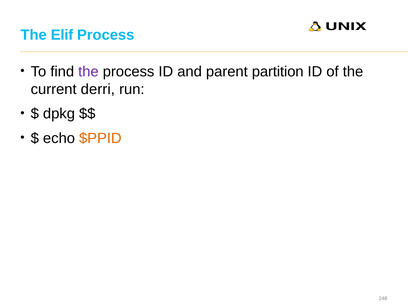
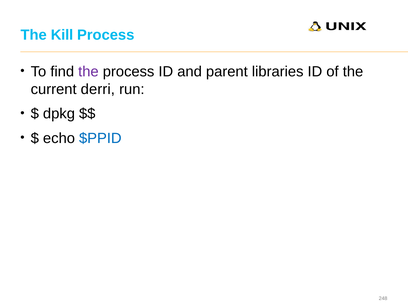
Elif: Elif -> Kill (62, 35)
partition: partition -> libraries (278, 72)
$PPID colour: orange -> blue (100, 138)
